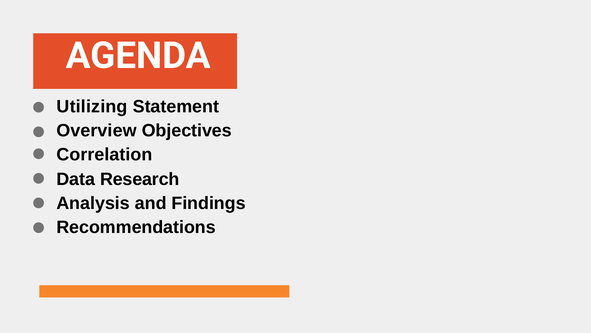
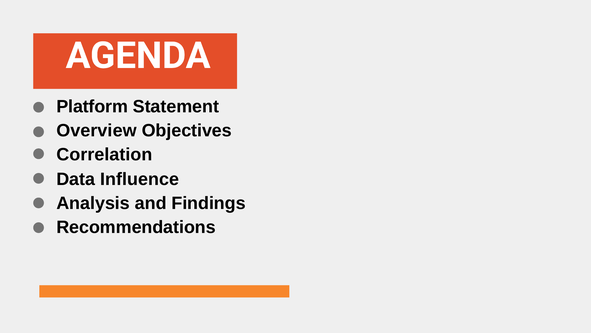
Utilizing: Utilizing -> Platform (92, 106)
Research: Research -> Influence (140, 179)
